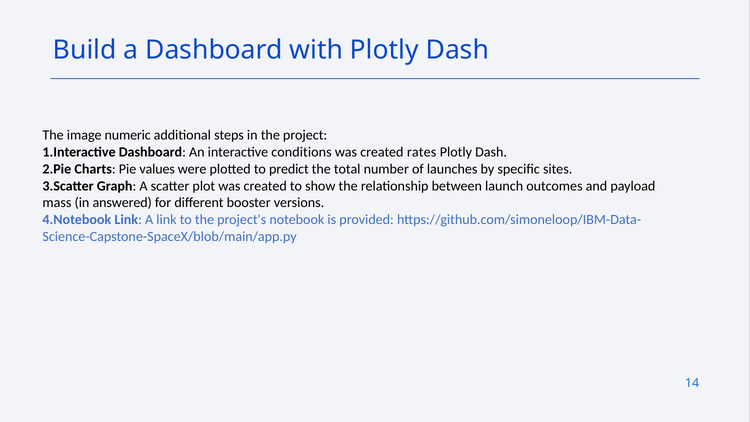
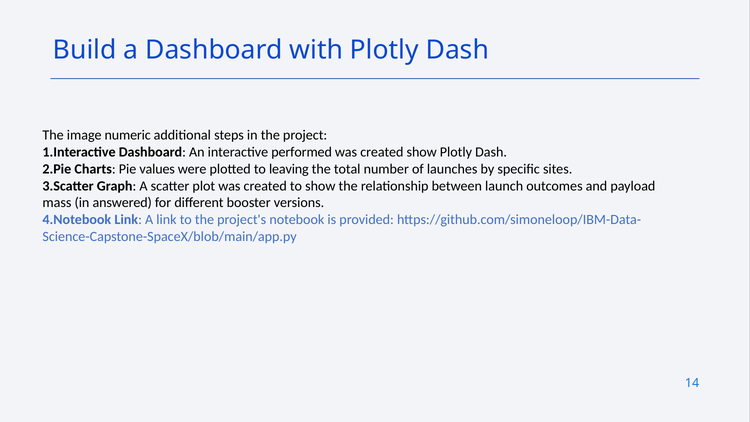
conditions: conditions -> performed (302, 152)
created rates: rates -> show (422, 152)
predict: predict -> leaving (289, 169)
